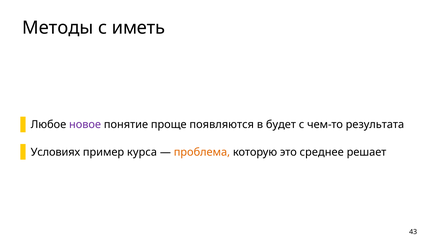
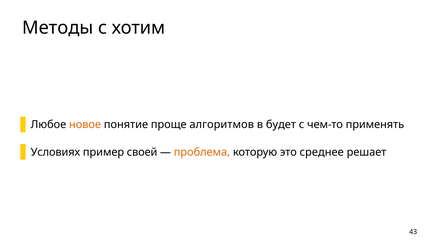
иметь: иметь -> хотим (138, 28)
новое colour: purple -> orange (85, 125)
появляются: появляются -> алгоритмов (222, 125)
результата: результата -> применять (375, 125)
курса: курса -> своей (142, 152)
